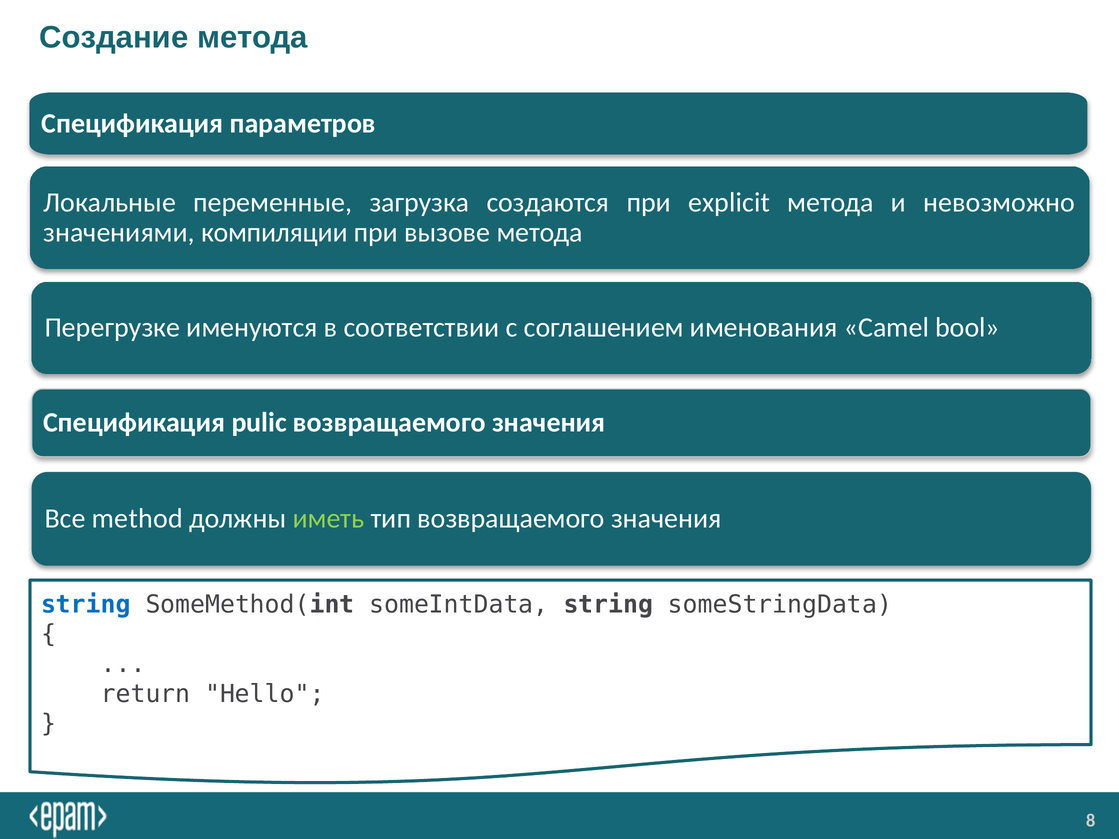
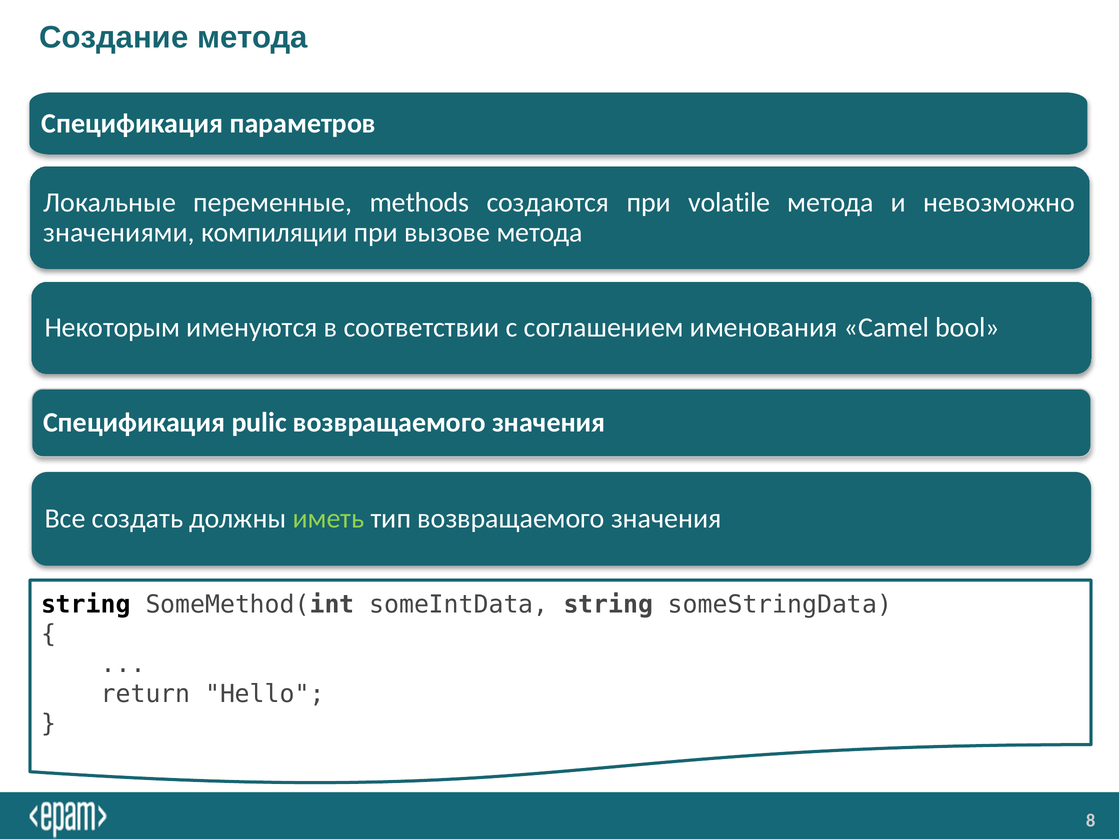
загрузка: загрузка -> methods (419, 202)
explicit: explicit -> volatile (729, 202)
Перегрузке: Перегрузке -> Некоторым (112, 328)
method: method -> создать (138, 519)
string colour: blue -> black (86, 605)
